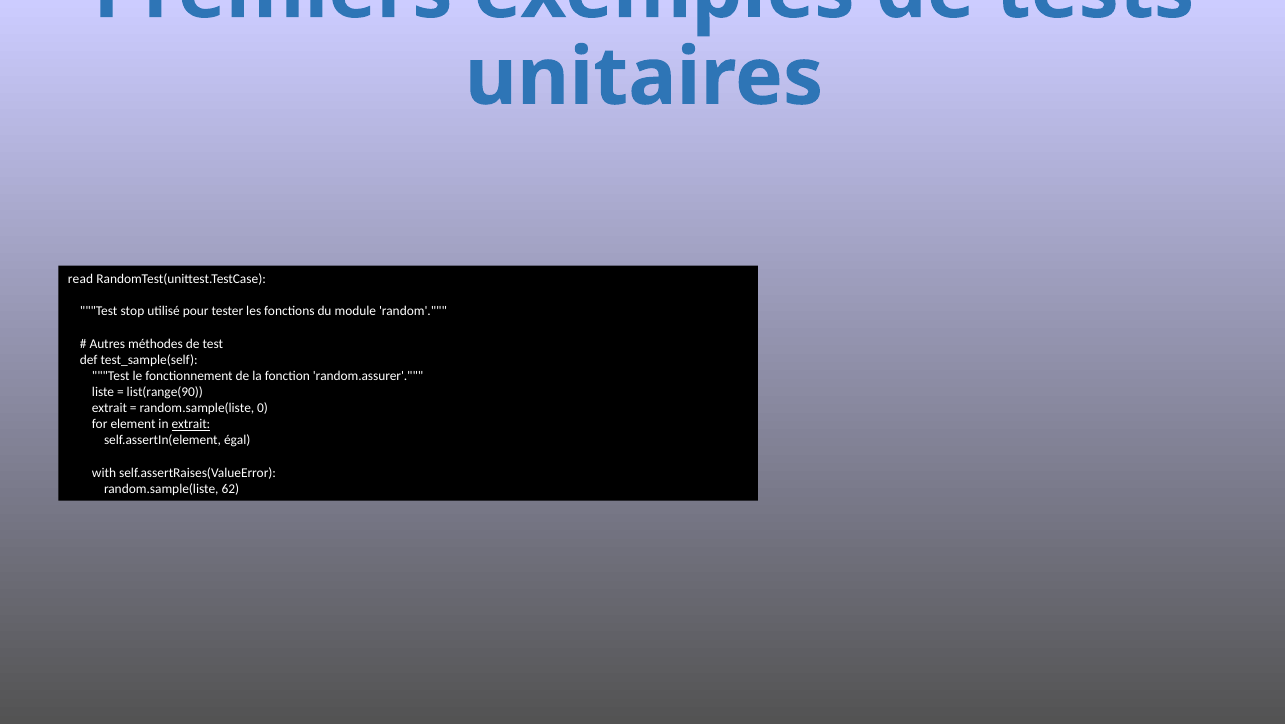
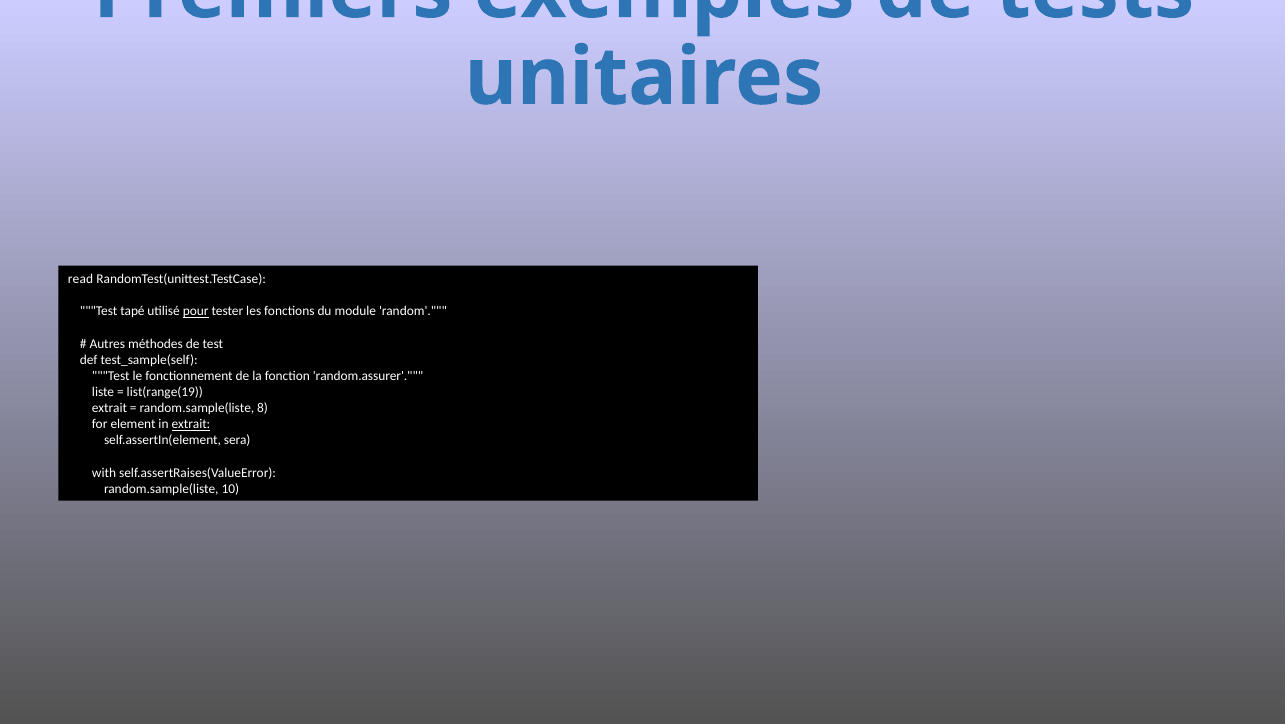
stop: stop -> tapé (132, 312)
pour underline: none -> present (196, 312)
list(range(90: list(range(90 -> list(range(19 (165, 392)
0: 0 -> 8 (263, 409)
égal: égal -> sera (237, 441)
62: 62 -> 10 (230, 489)
